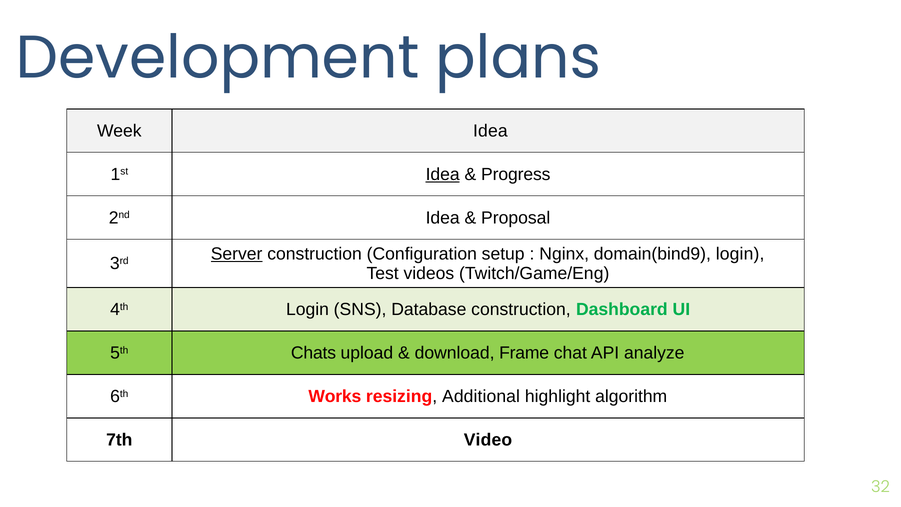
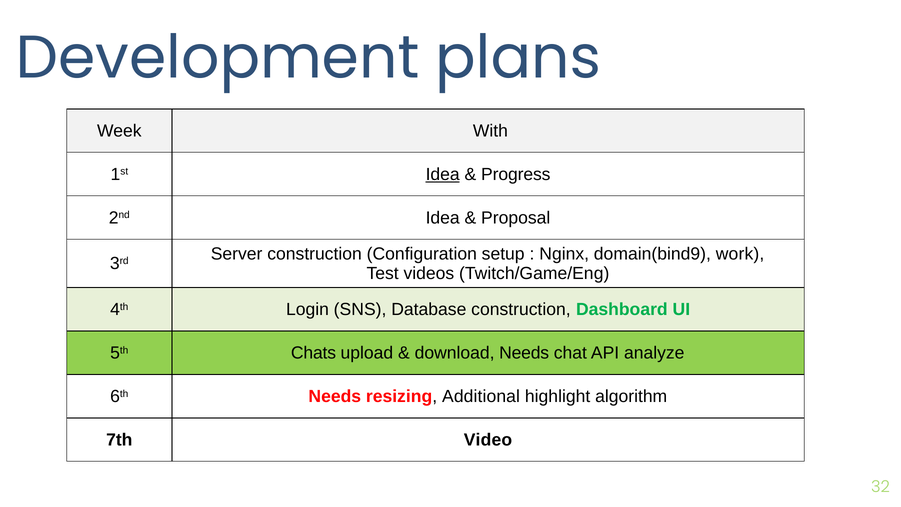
Week Idea: Idea -> With (490, 131)
Server underline: present -> none (237, 254)
domain(bind9 login: login -> work (740, 254)
download Frame: Frame -> Needs (524, 353)
6th Works: Works -> Needs (335, 396)
